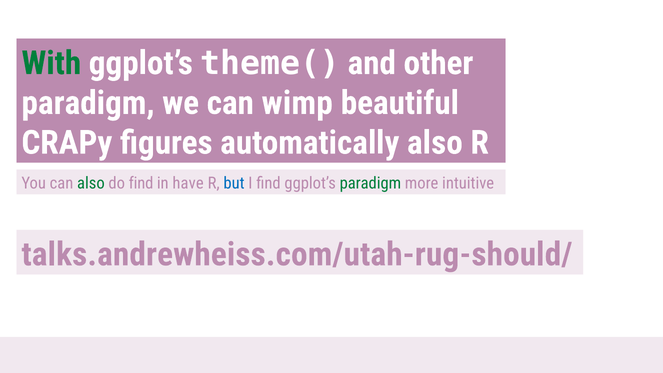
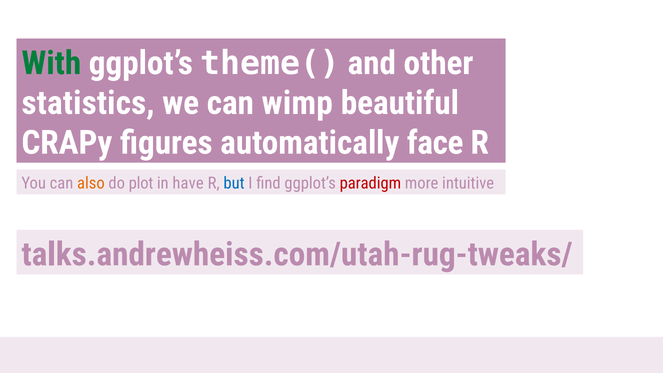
paradigm: paradigm -> statistics (88, 103)
automatically also: also -> face (435, 143)
also colour: green -> orange (91, 183)
do find: find -> plot (141, 183)
paradigm colour: green -> red (370, 183)
talks.andrewheiss.com/utah-rug-should/: talks.andrewheiss.com/utah-rug-should/ -> talks.andrewheiss.com/utah-rug-tweaks/ (297, 254)
